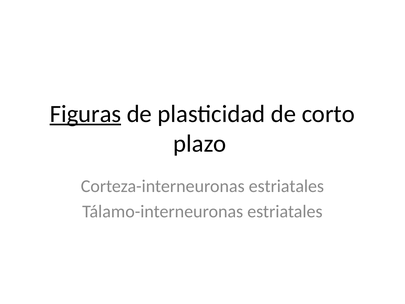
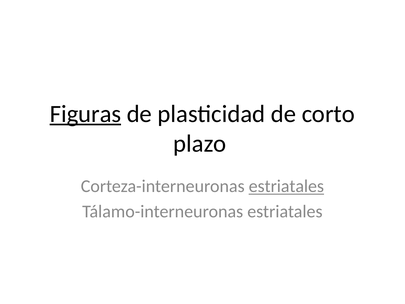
estriatales underline: none -> present (286, 186)
